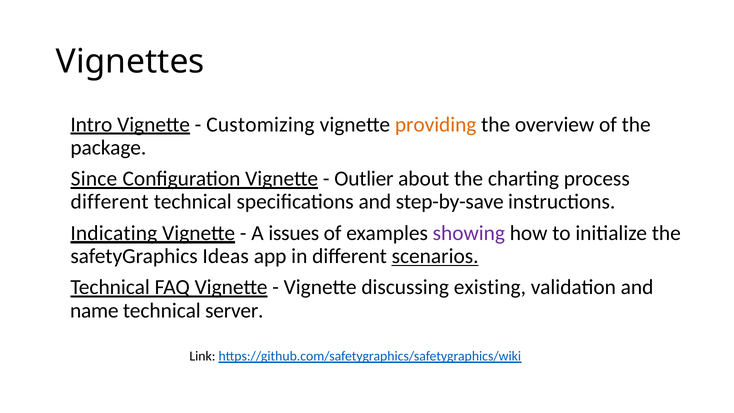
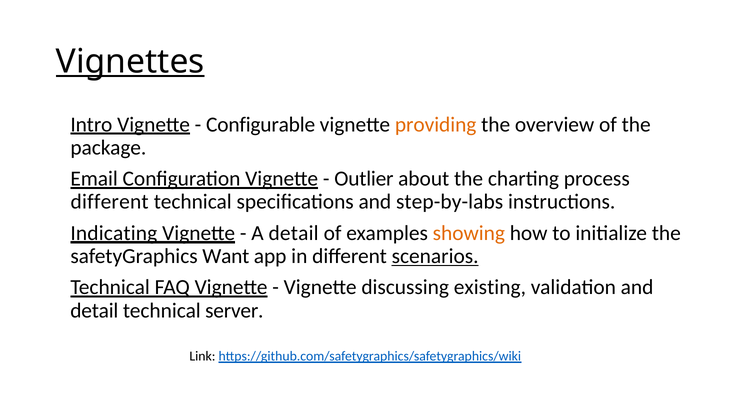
Vignettes underline: none -> present (130, 62)
Customizing: Customizing -> Configurable (261, 124)
Since: Since -> Email (94, 179)
step-by-save: step-by-save -> step-by-labs (450, 202)
A issues: issues -> detail (294, 233)
showing colour: purple -> orange (469, 233)
Ideas: Ideas -> Want (226, 256)
name: name -> detail (94, 310)
